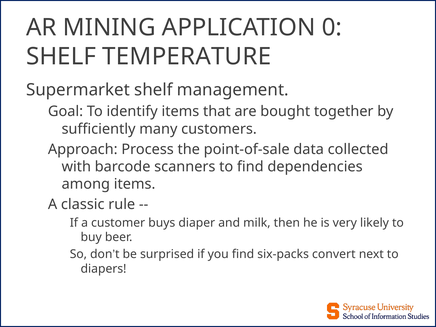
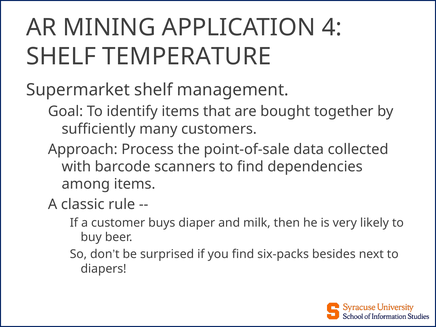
0: 0 -> 4 (332, 28)
convert: convert -> besides (334, 254)
